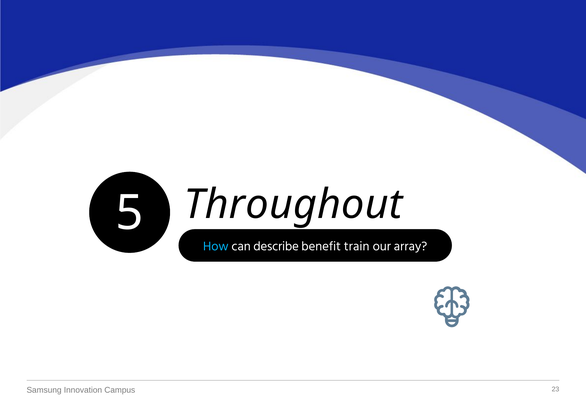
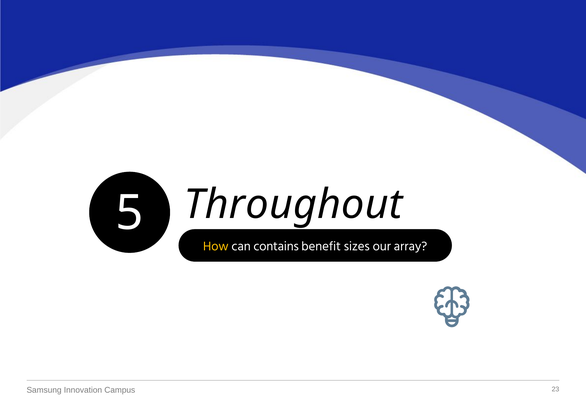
How colour: light blue -> yellow (216, 246)
describe: describe -> contains (276, 246)
train: train -> sizes (357, 246)
